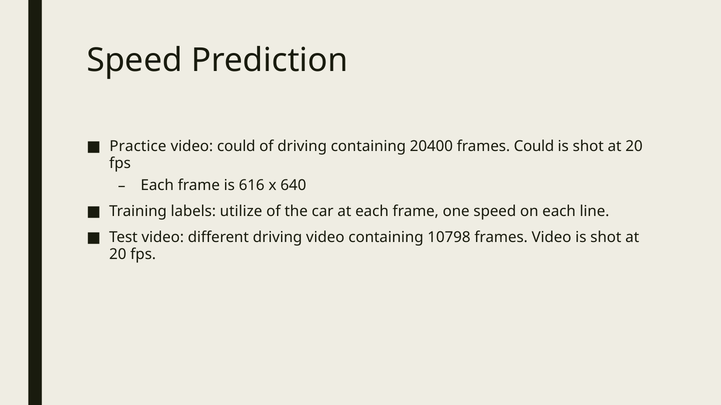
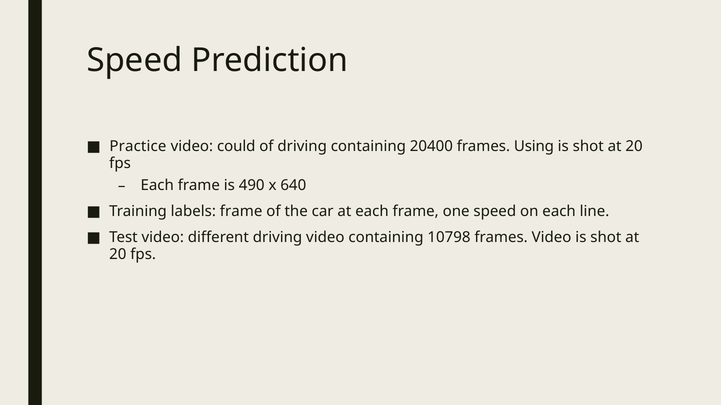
frames Could: Could -> Using (534, 146)
616: 616 -> 490 (252, 186)
labels utilize: utilize -> frame (241, 212)
